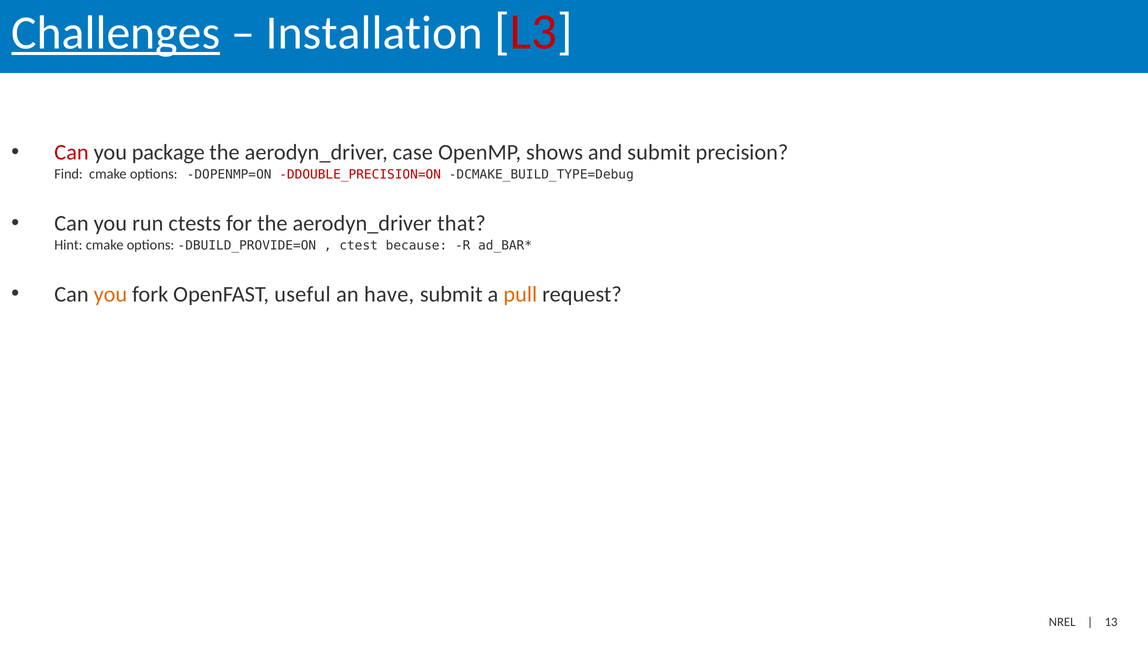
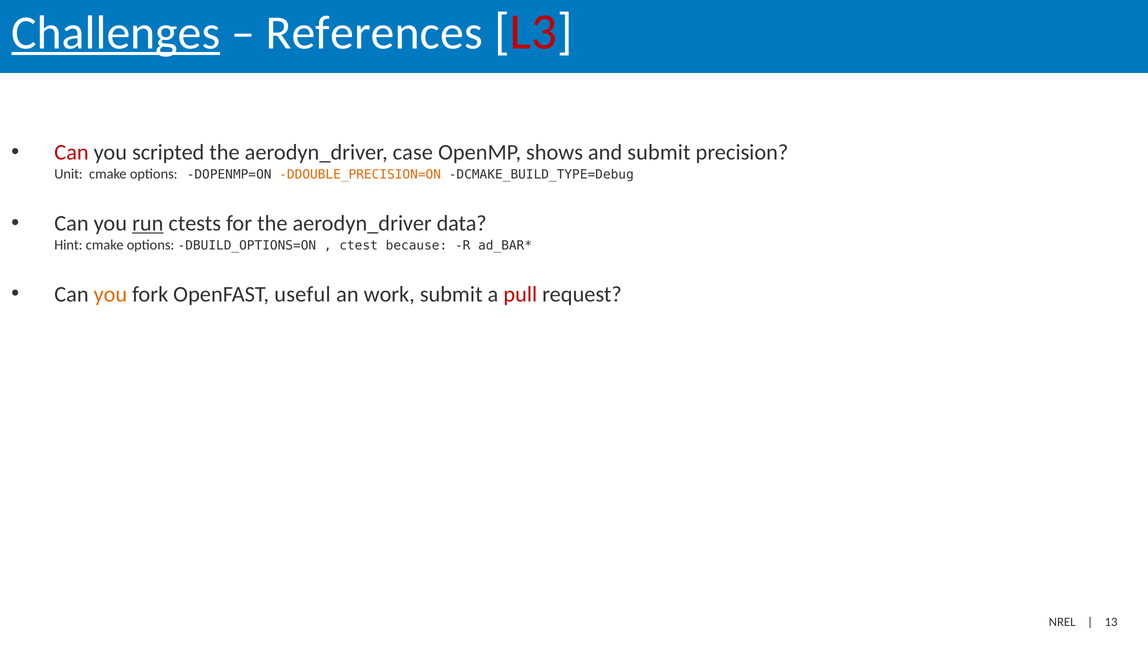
Installation: Installation -> References (374, 33)
package: package -> scripted (168, 152)
Find: Find -> Unit (69, 174)
DDOUBLE_PRECISION=ON colour: red -> orange (360, 174)
run underline: none -> present (148, 223)
that: that -> data (462, 223)
DBUILD_PROVIDE=ON: DBUILD_PROVIDE=ON -> DBUILD_OPTIONS=ON (247, 245)
have: have -> work (389, 294)
pull colour: orange -> red (520, 294)
